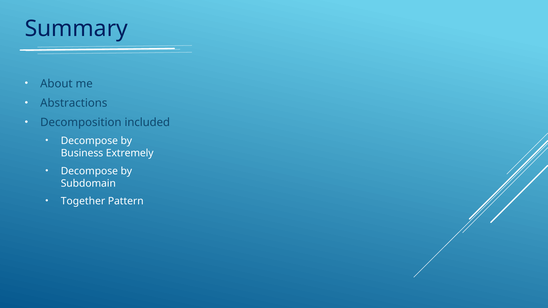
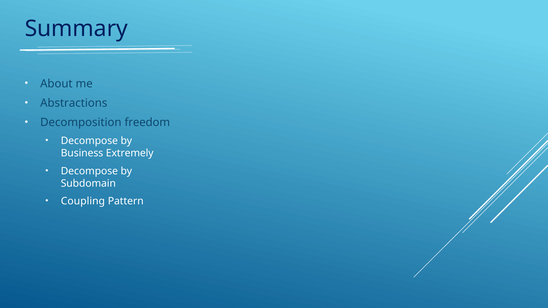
included: included -> freedom (147, 123)
Together: Together -> Coupling (83, 201)
